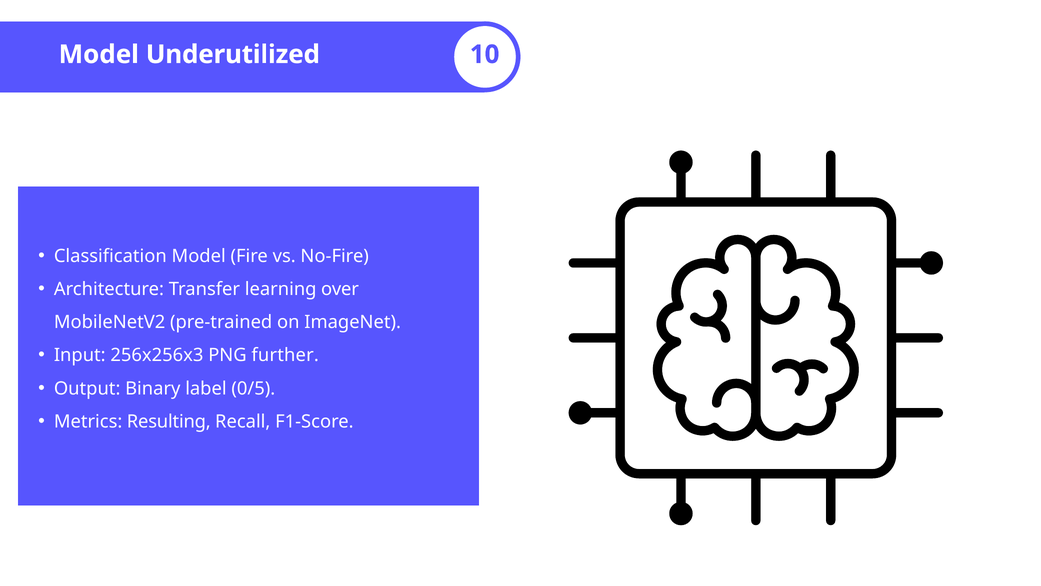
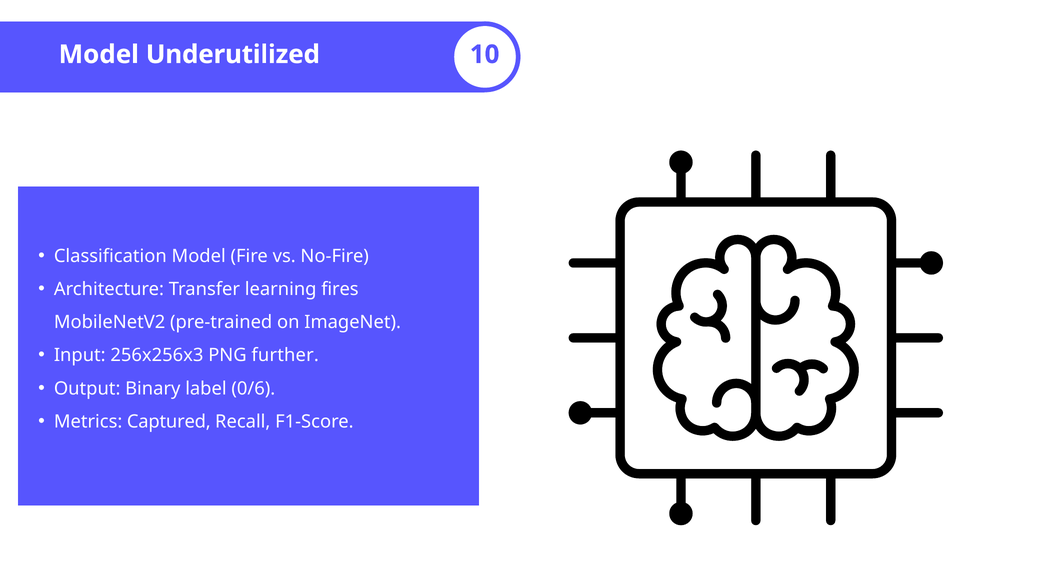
over: over -> fires (340, 289)
0/5: 0/5 -> 0/6 (253, 388)
Resulting: Resulting -> Captured (169, 421)
